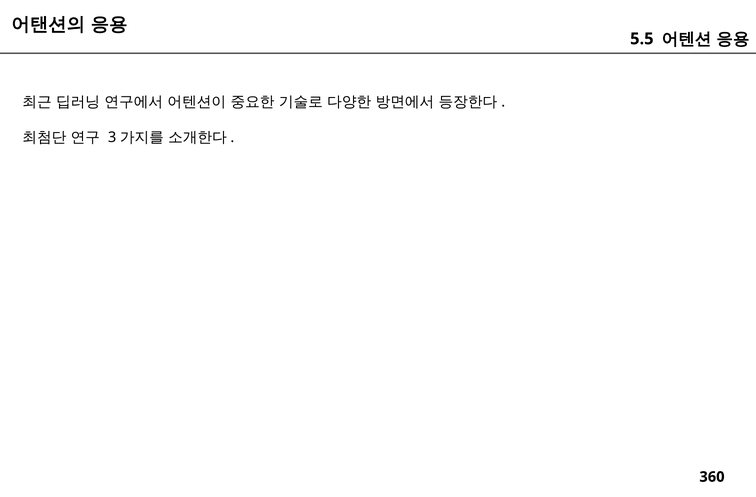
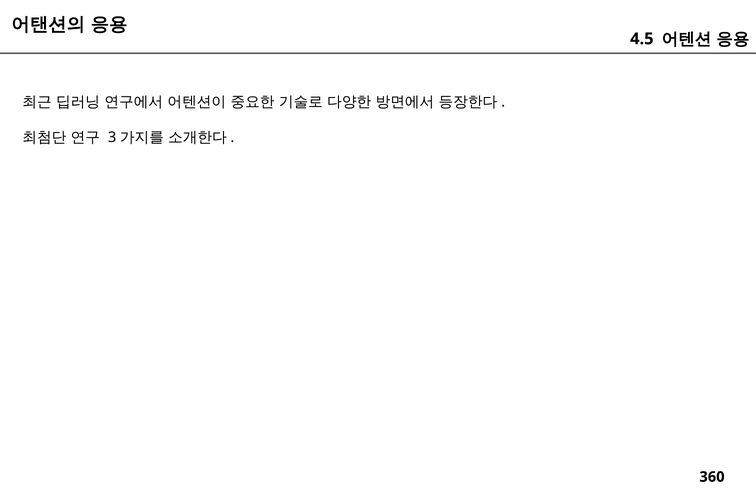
5.5: 5.5 -> 4.5 (642, 39)
